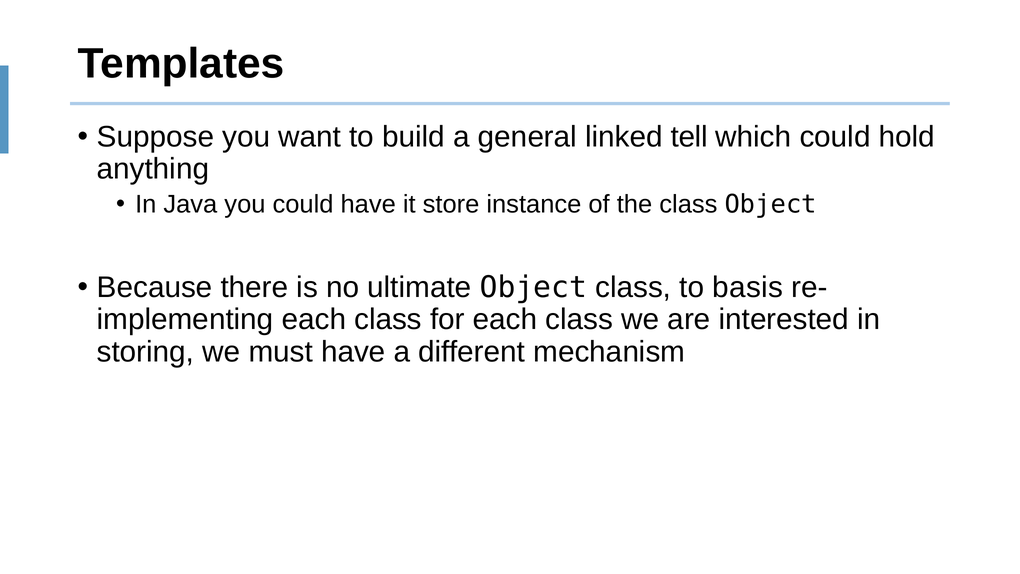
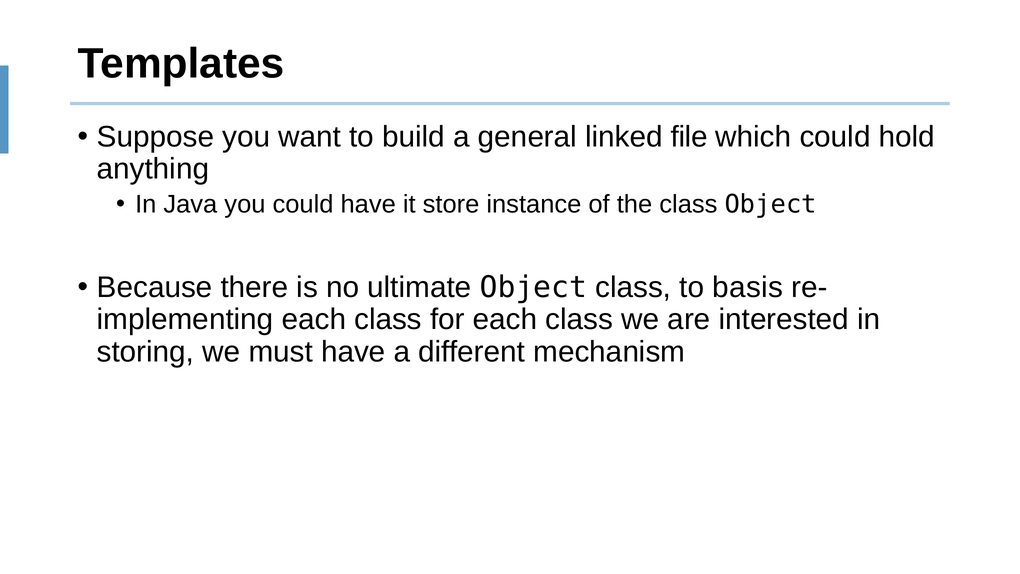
tell: tell -> file (689, 137)
